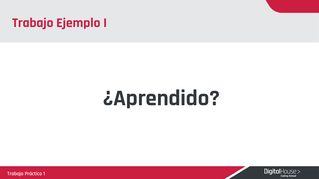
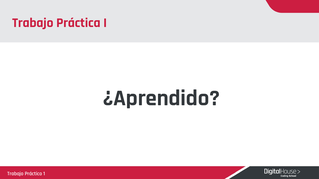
Ejemplo: Ejemplo -> Práctica (78, 23)
